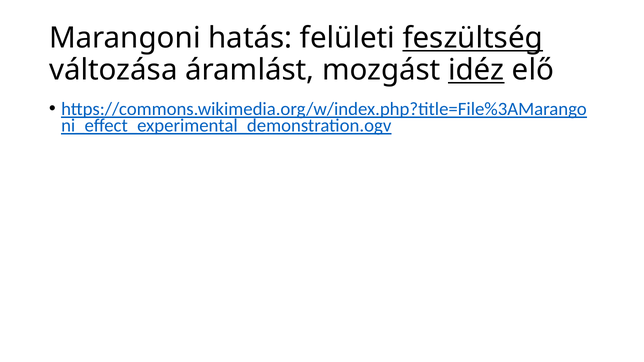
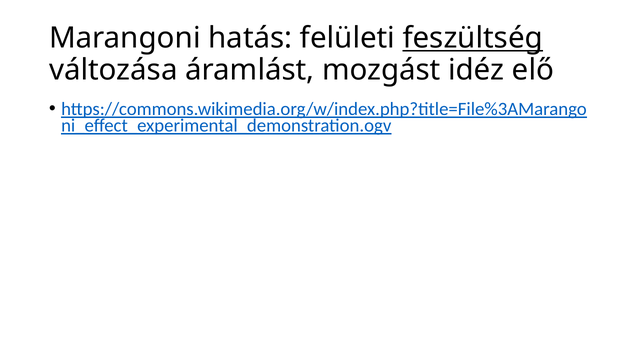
idéz underline: present -> none (476, 70)
